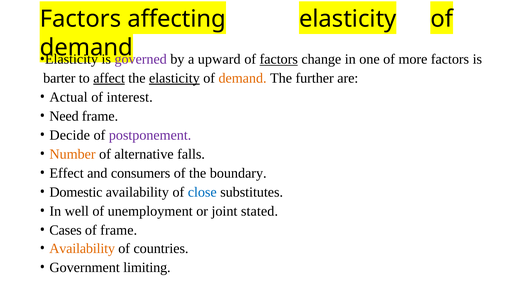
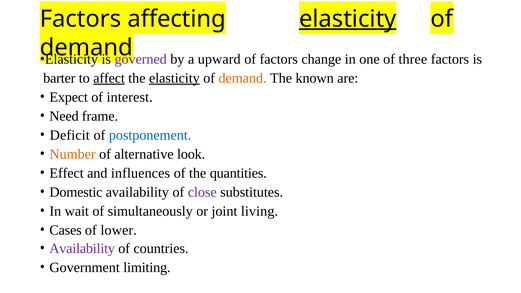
elasticity underline: none -> present (348, 19)
factors underline: present -> none (279, 59)
more: more -> three (413, 59)
further: further -> known (315, 78)
Actual: Actual -> Expect (69, 97)
Decide: Decide -> Deficit (70, 135)
postponement colour: purple -> blue (150, 135)
falls: falls -> look (191, 154)
consumers: consumers -> influences (141, 173)
boundary: boundary -> quantities (238, 173)
close colour: blue -> purple (202, 192)
well: well -> wait (77, 211)
unemployment: unemployment -> simultaneously (150, 211)
stated: stated -> living (259, 211)
of frame: frame -> lower (119, 230)
Availability colour: orange -> purple (82, 248)
